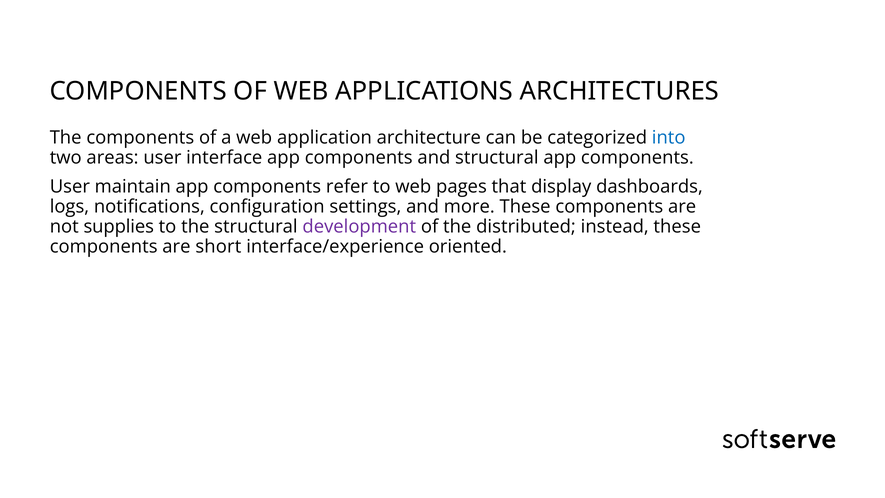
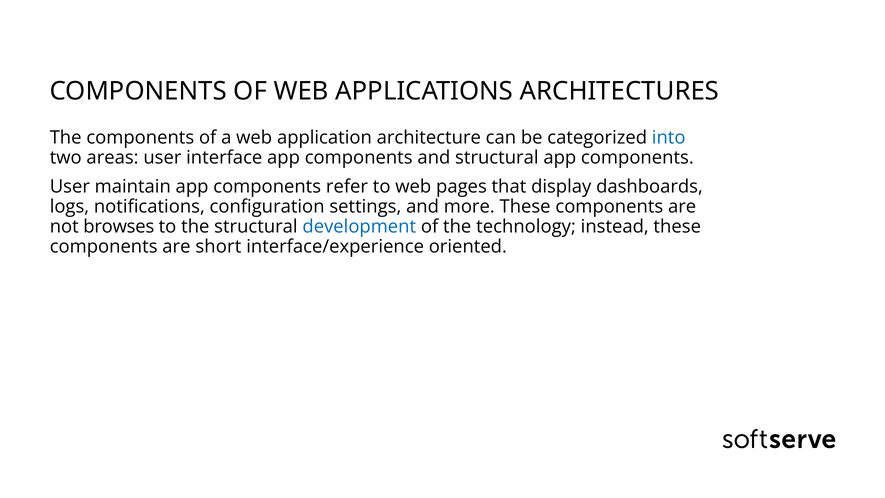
supplies: supplies -> browses (119, 226)
development colour: purple -> blue (359, 226)
distributed: distributed -> technology (526, 226)
